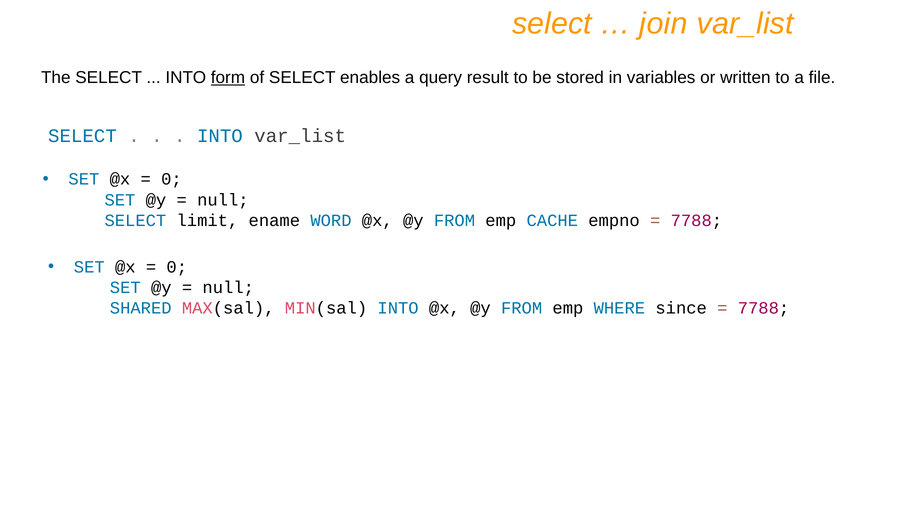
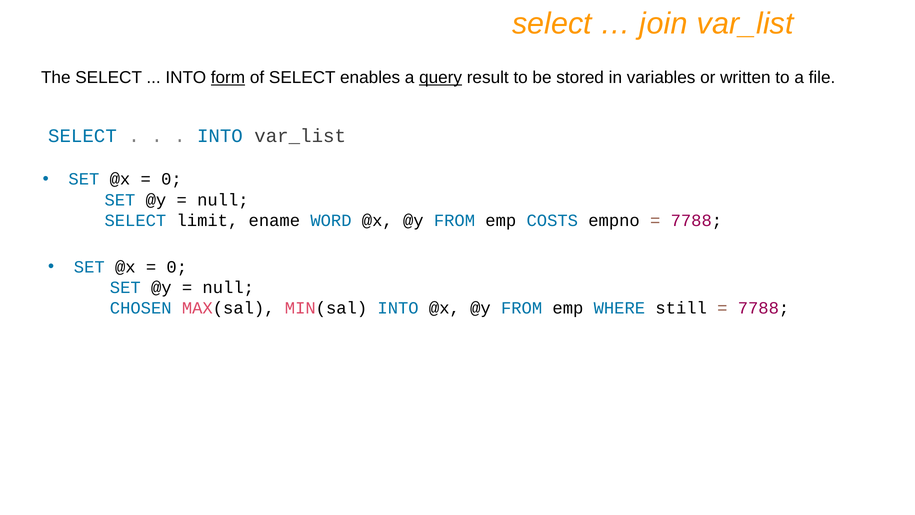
query underline: none -> present (441, 78)
CACHE: CACHE -> COSTS (552, 220)
SHARED: SHARED -> CHOSEN (141, 308)
since: since -> still (681, 308)
